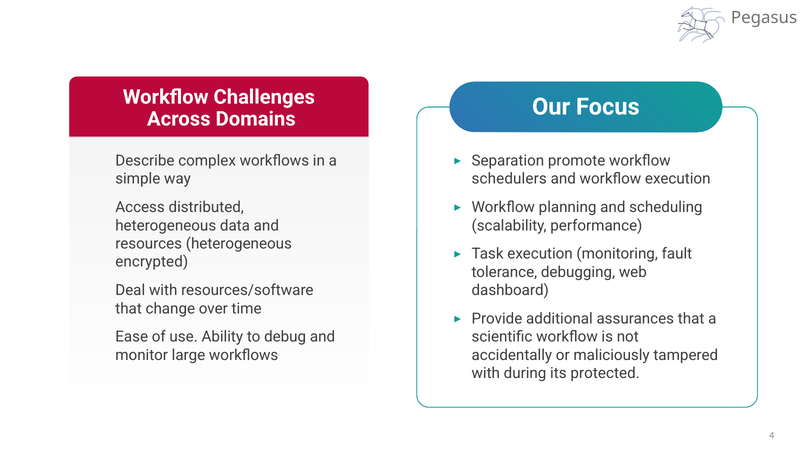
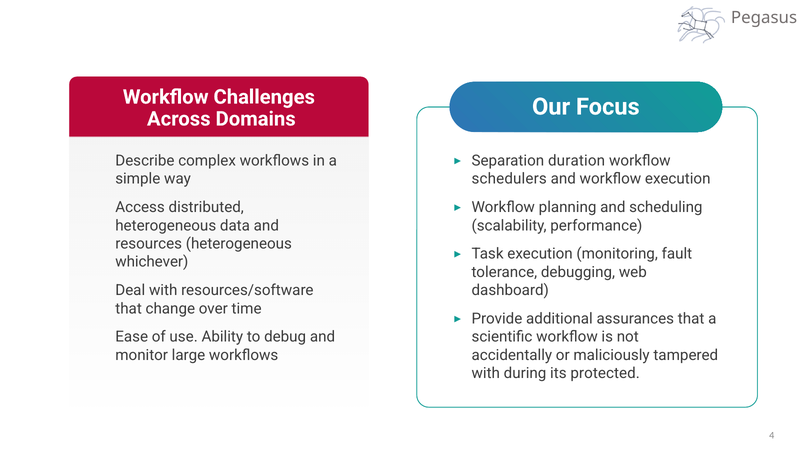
promote: promote -> duration (577, 161)
encrypted: encrypted -> whichever (152, 262)
